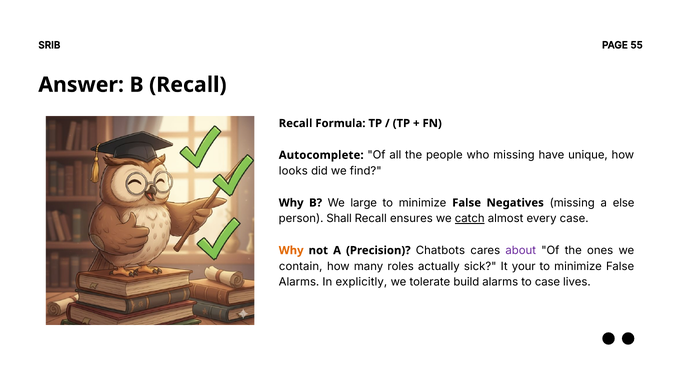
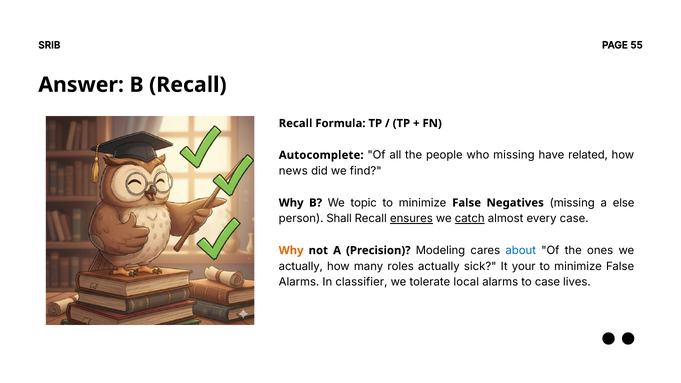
unique: unique -> related (588, 155)
looks: looks -> news (293, 171)
large: large -> topic (364, 203)
ensures underline: none -> present (411, 219)
Chatbots: Chatbots -> Modeling (440, 250)
about colour: purple -> blue (521, 250)
contain: contain -> actually (301, 266)
explicitly: explicitly -> classifier (361, 282)
build: build -> local (466, 282)
